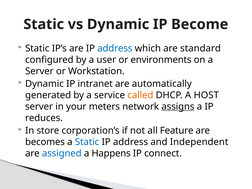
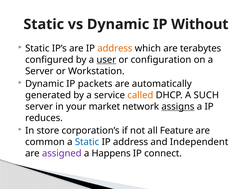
Become: Become -> Without (200, 24)
address colour: blue -> orange (115, 48)
standard: standard -> terabytes (201, 48)
user underline: none -> present (106, 60)
environments: environments -> configuration (161, 60)
intranet: intranet -> packets (95, 84)
HOST: HOST -> SUCH (206, 95)
meters: meters -> market (104, 107)
becomes: becomes -> common (45, 142)
assigned colour: blue -> purple (62, 153)
